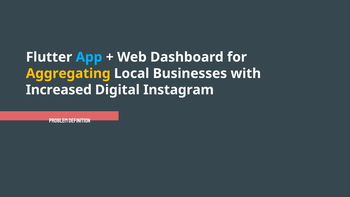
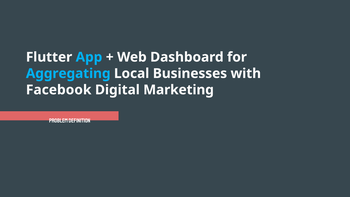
Aggregating colour: yellow -> light blue (68, 73)
Increased: Increased -> Facebook (59, 90)
Instagram: Instagram -> Marketing (179, 90)
